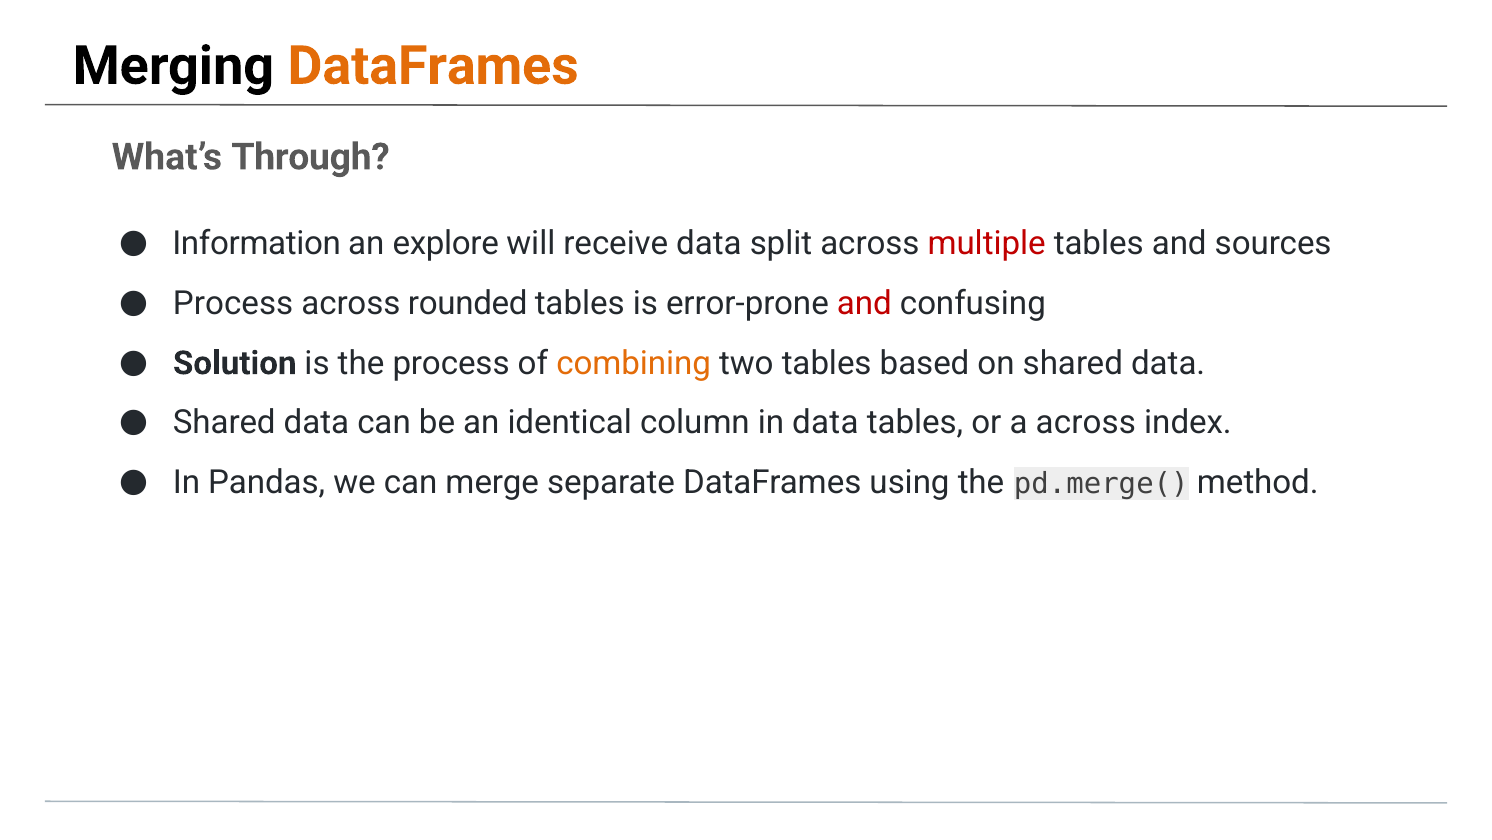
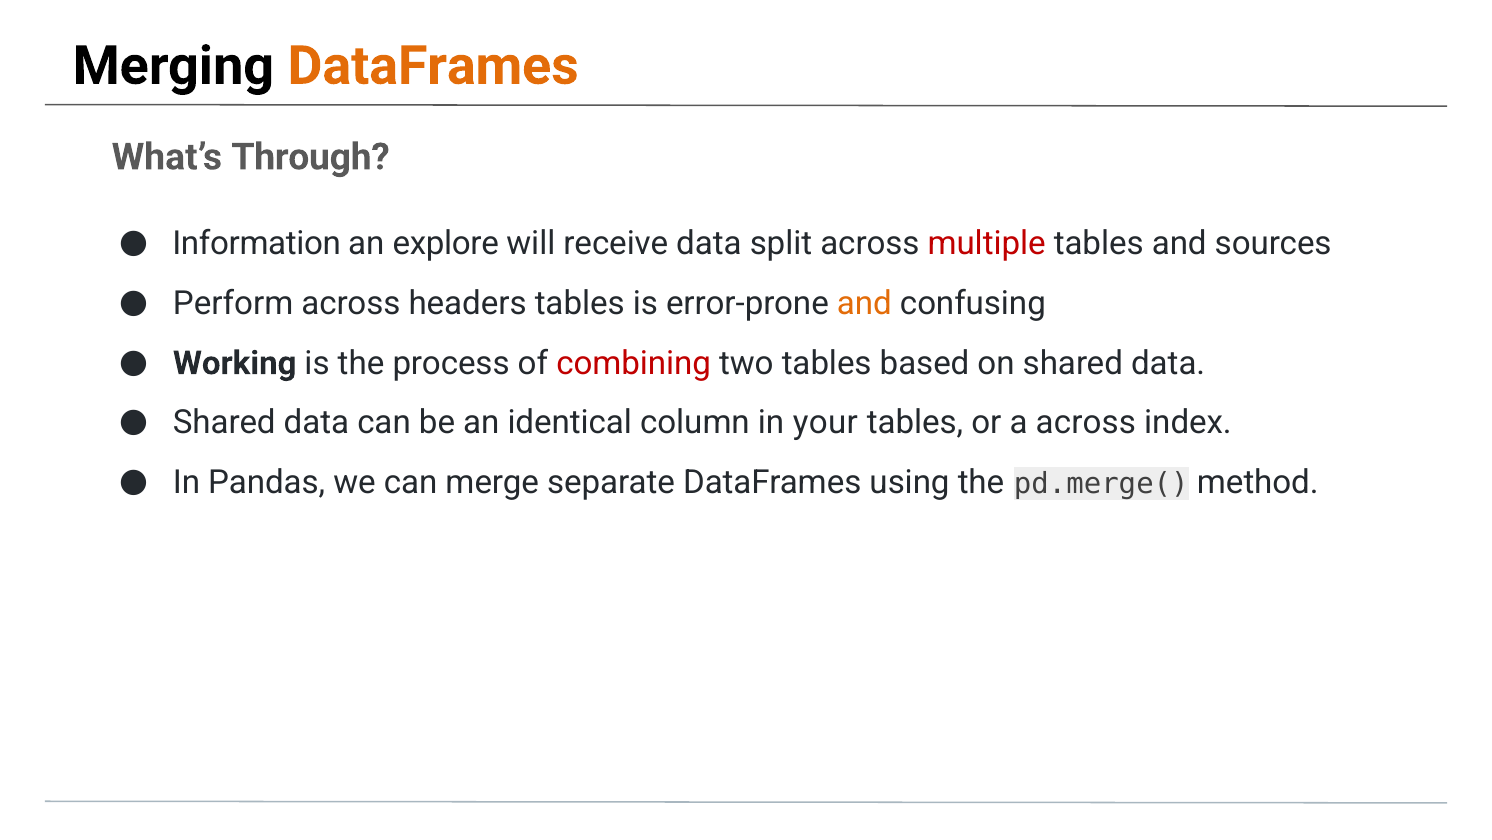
Process: Process -> Perform (233, 303)
rounded: rounded -> headers (468, 303)
and colour: red -> orange (864, 303)
Solution: Solution -> Working (235, 363)
combining colour: orange -> red (634, 363)
in data: data -> your (825, 423)
